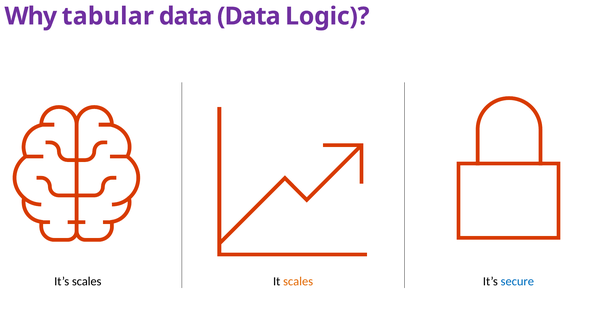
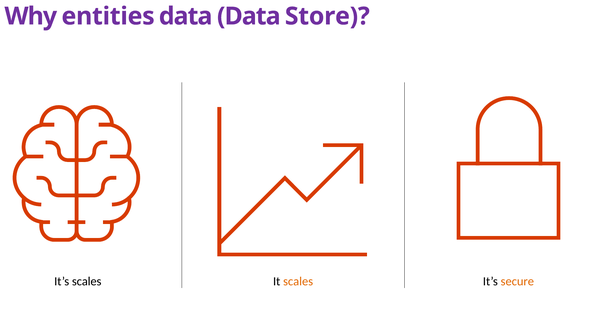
tabular: tabular -> entities (108, 16)
Logic: Logic -> Store (327, 16)
secure colour: blue -> orange (517, 282)
